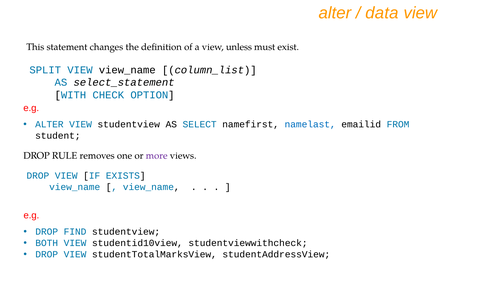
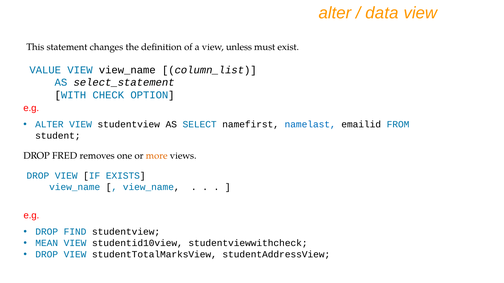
SPLIT: SPLIT -> VALUE (45, 70)
RULE: RULE -> FRED (65, 156)
more colour: purple -> orange (157, 156)
BOTH: BOTH -> MEAN (47, 244)
